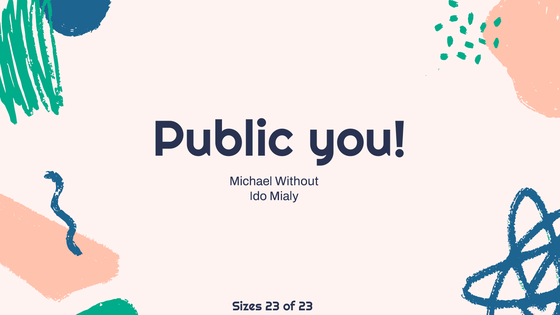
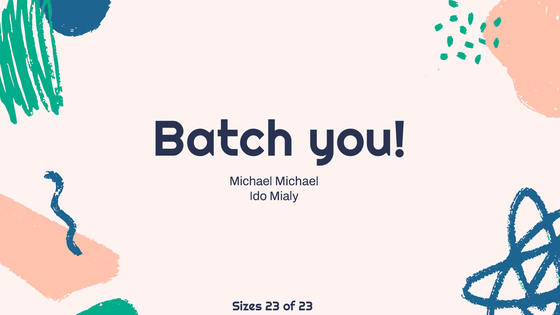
Public: Public -> Batch (223, 139)
Michael Without: Without -> Michael (297, 181)
